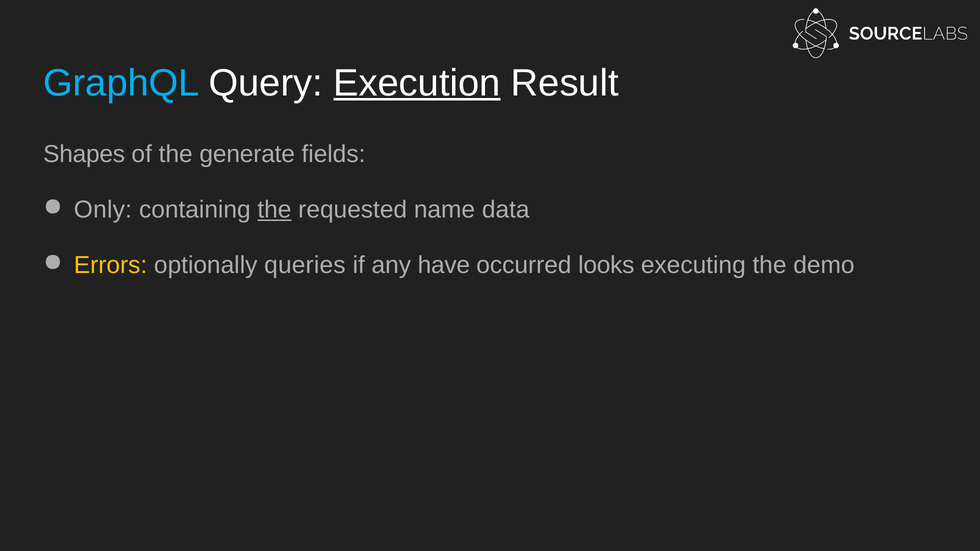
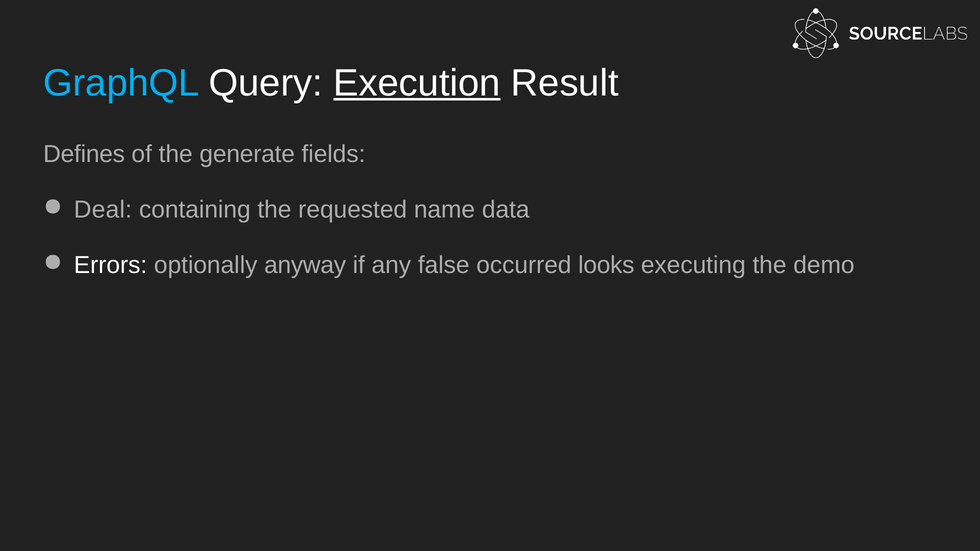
Shapes: Shapes -> Defines (84, 154)
Only: Only -> Deal (103, 210)
the underline: present -> none (274, 210)
Errors colour: yellow -> white (111, 265)
queries: queries -> anyway (305, 265)
have: have -> false (444, 265)
